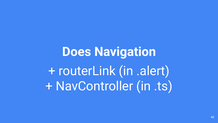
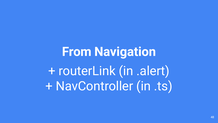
Does: Does -> From (77, 52)
